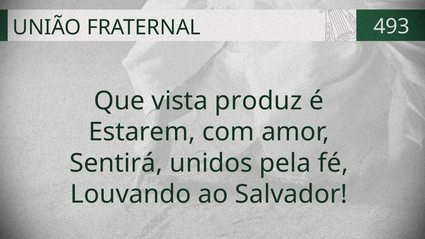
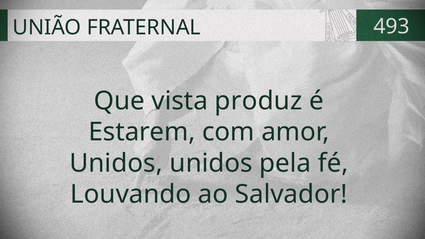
Sentirá: Sentirá -> Unidos (116, 163)
